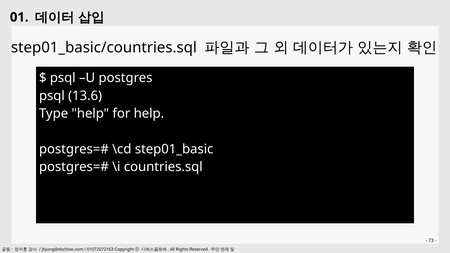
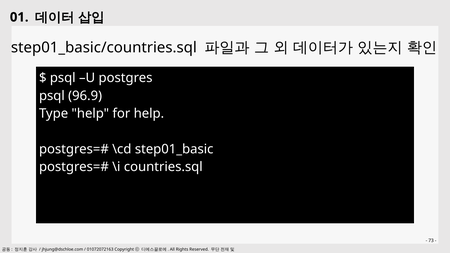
13.6: 13.6 -> 96.9 (85, 96)
